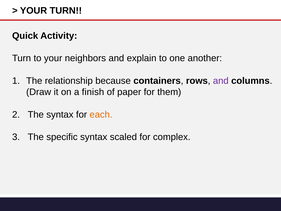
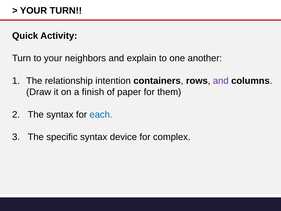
because: because -> intention (113, 81)
each colour: orange -> blue (101, 114)
scaled: scaled -> device (123, 137)
